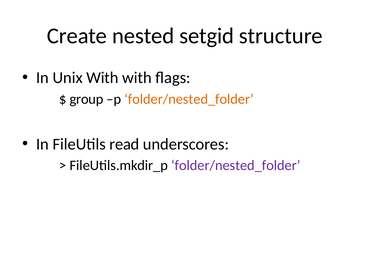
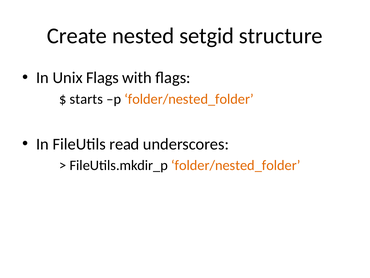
Unix With: With -> Flags (102, 78)
group: group -> starts (86, 99)
folder/nested_folder colour: purple -> orange (236, 165)
